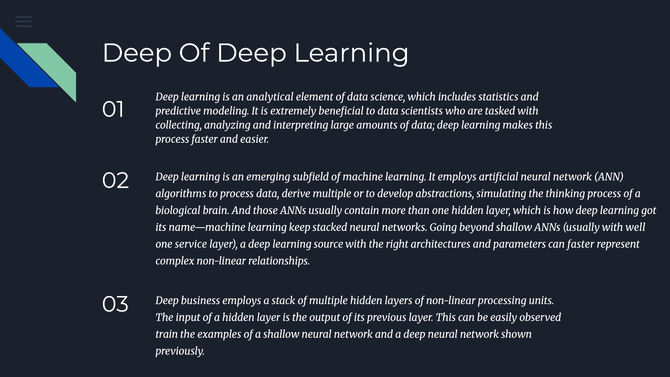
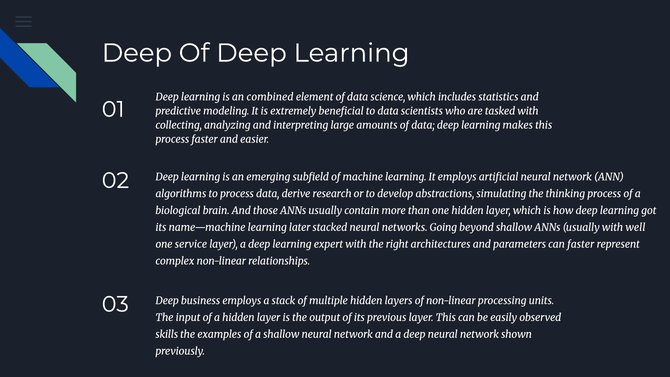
analytical: analytical -> combined (270, 97)
derive multiple: multiple -> research (332, 194)
keep: keep -> later (300, 227)
source: source -> expert (328, 244)
train: train -> skills (167, 334)
